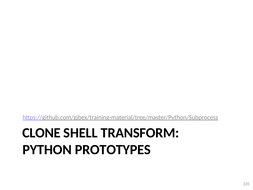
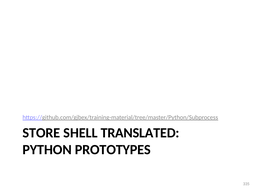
CLONE: CLONE -> STORE (41, 133)
TRANSFORM: TRANSFORM -> TRANSLATED (140, 133)
